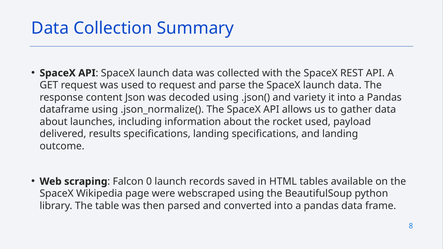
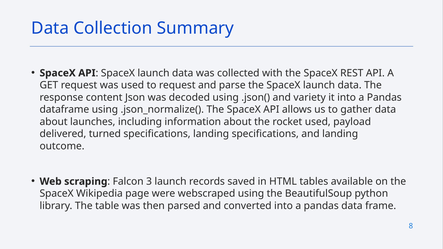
results: results -> turned (105, 134)
0: 0 -> 3 (149, 182)
